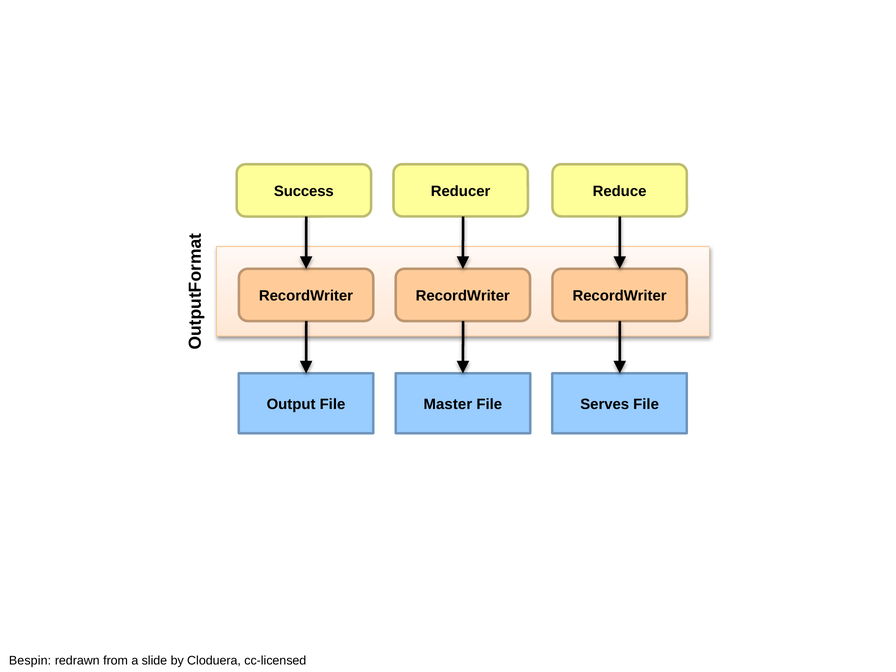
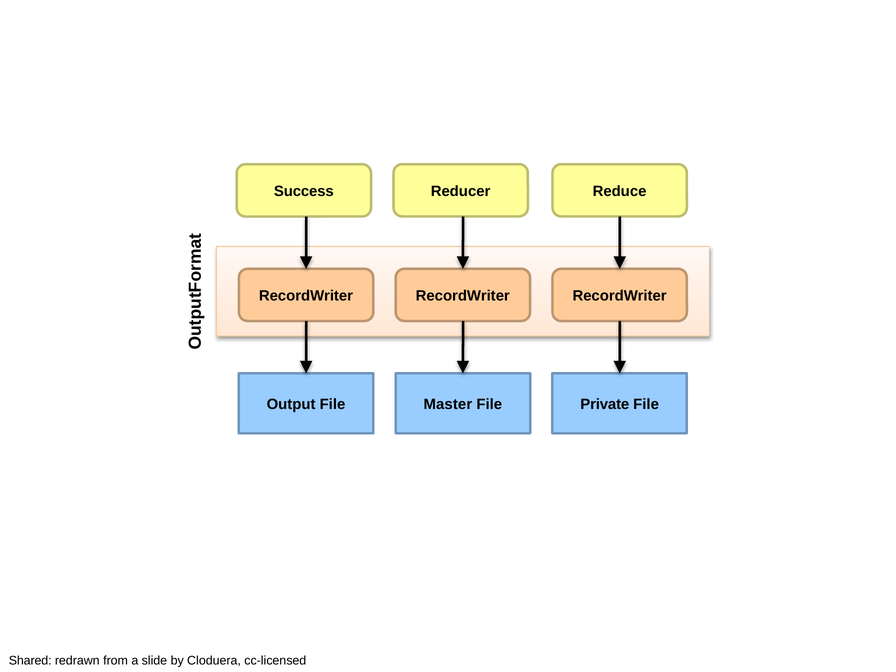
Serves: Serves -> Private (605, 404)
Bespin: Bespin -> Shared (30, 661)
